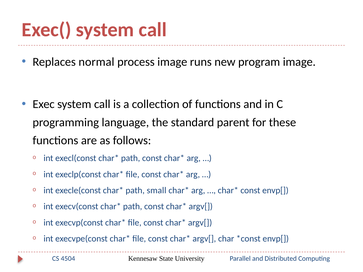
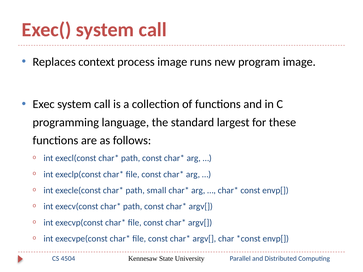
normal: normal -> context (97, 62)
parent: parent -> largest (233, 122)
